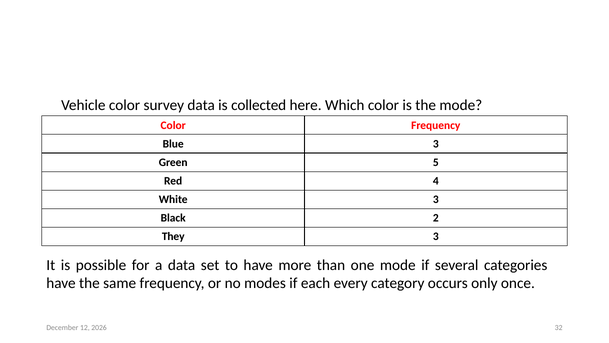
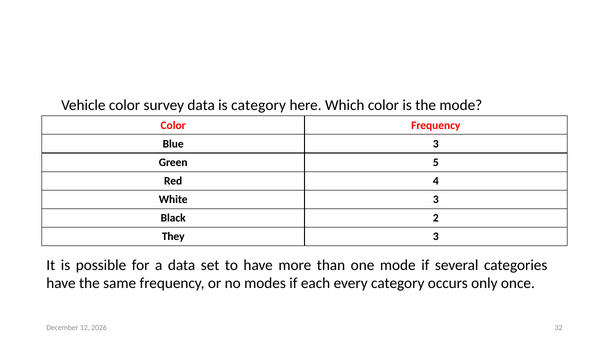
is collected: collected -> category (259, 105)
